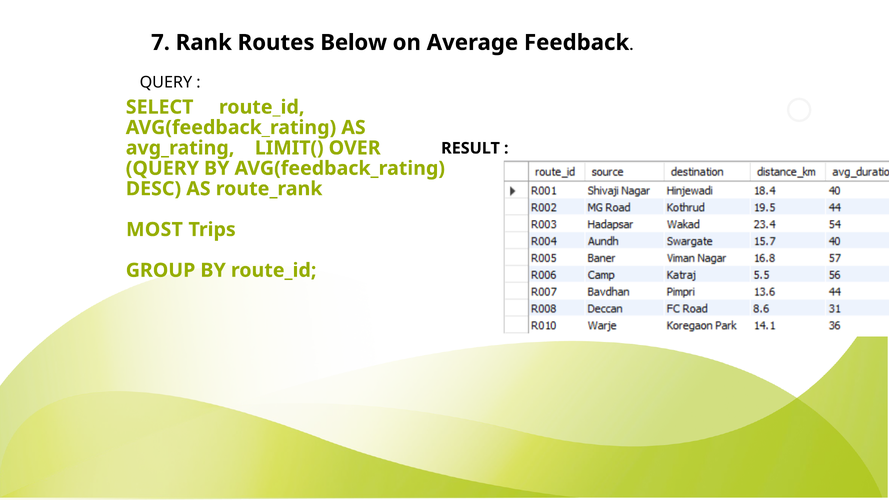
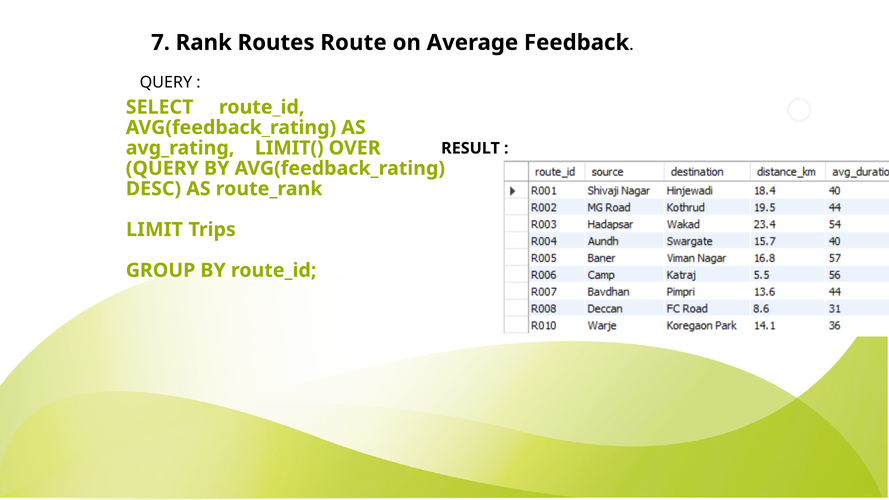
Below: Below -> Route (354, 43)
MOST: MOST -> LIMIT (154, 230)
